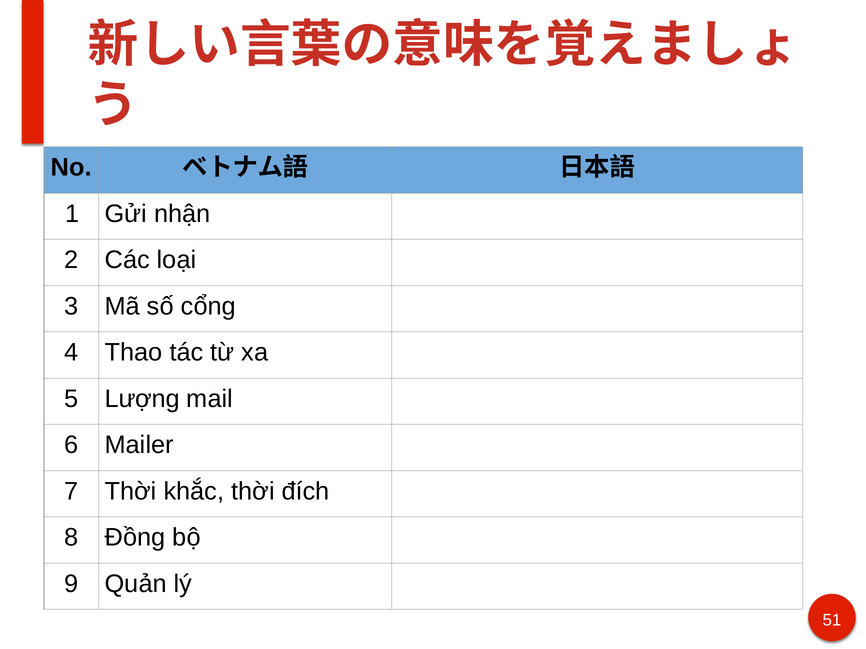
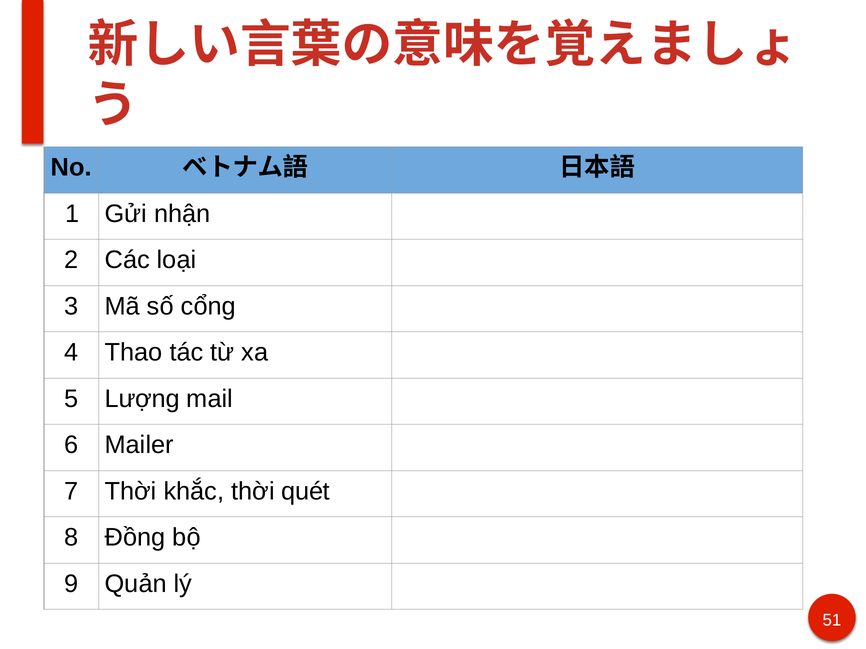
đích: đích -> quét (306, 492)
